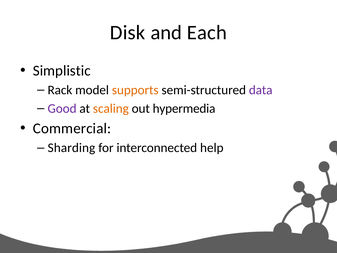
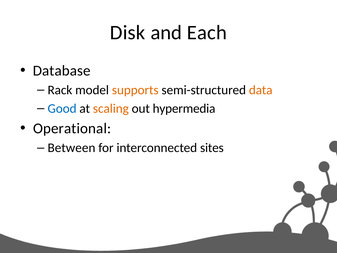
Simplistic: Simplistic -> Database (62, 71)
data colour: purple -> orange (261, 90)
Good colour: purple -> blue (62, 108)
Commercial: Commercial -> Operational (72, 128)
Sharding: Sharding -> Between (71, 148)
help: help -> sites (212, 148)
